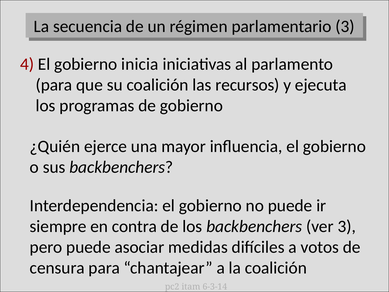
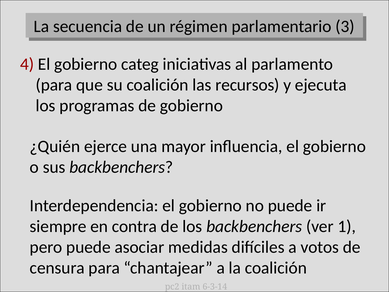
inicia: inicia -> categ (140, 64)
ver 3: 3 -> 1 (347, 226)
